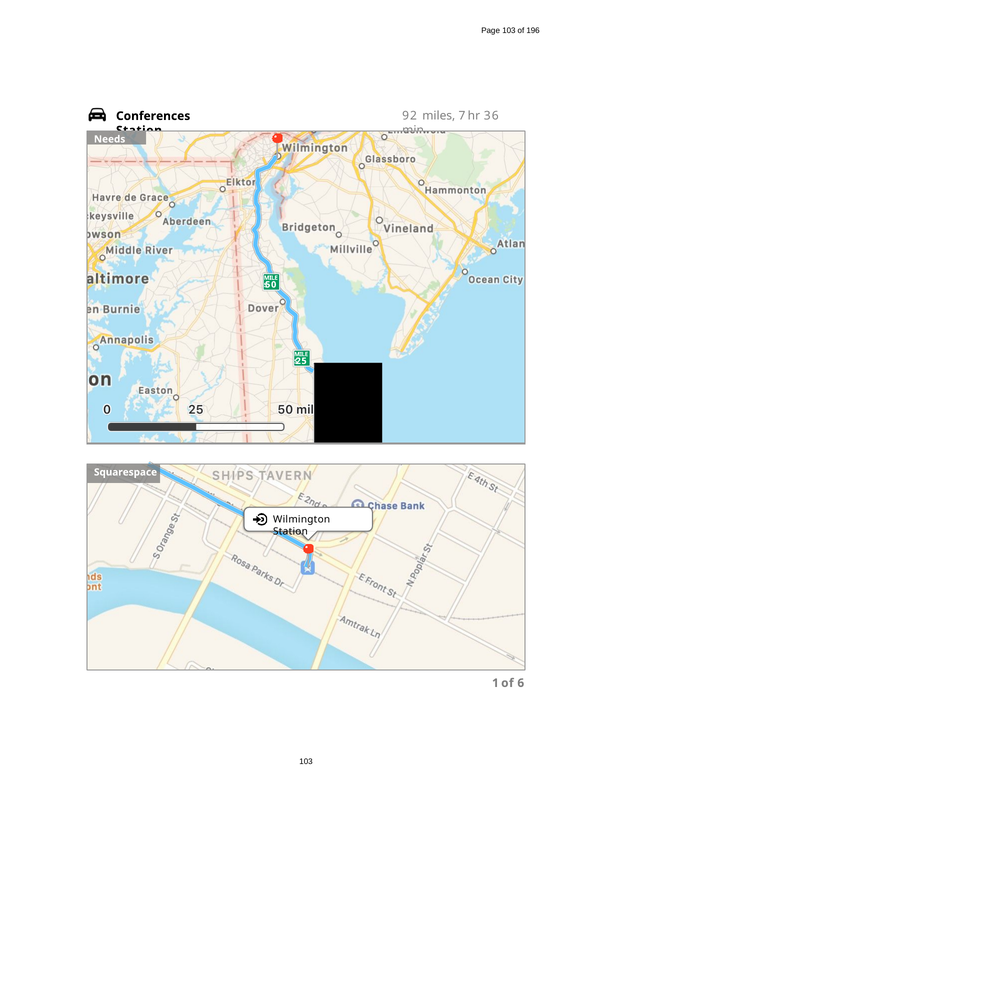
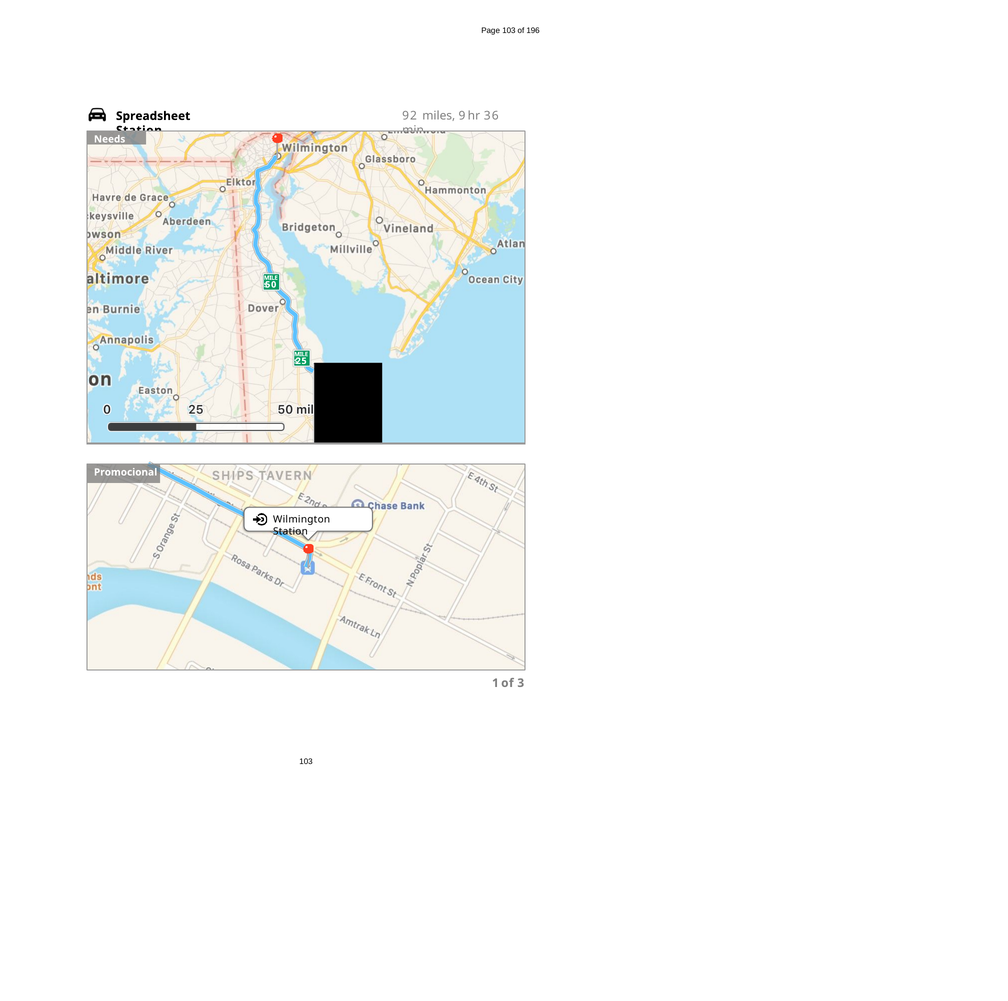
7: 7 -> 9 (462, 116)
Conferences: Conferences -> Spreadsheet (153, 116)
Squarespace: Squarespace -> Promocional (125, 472)
6: 6 -> 3 (521, 683)
